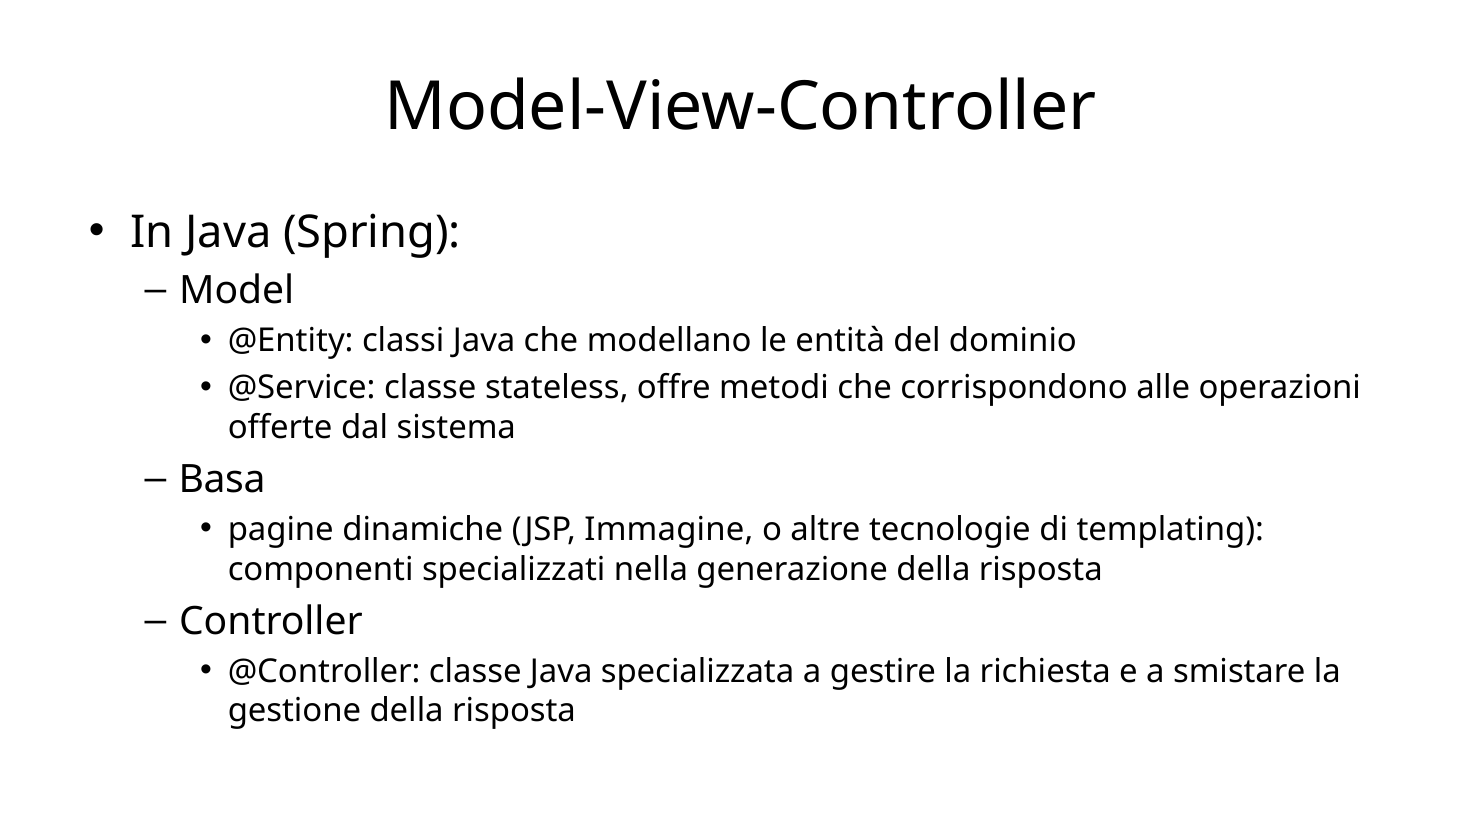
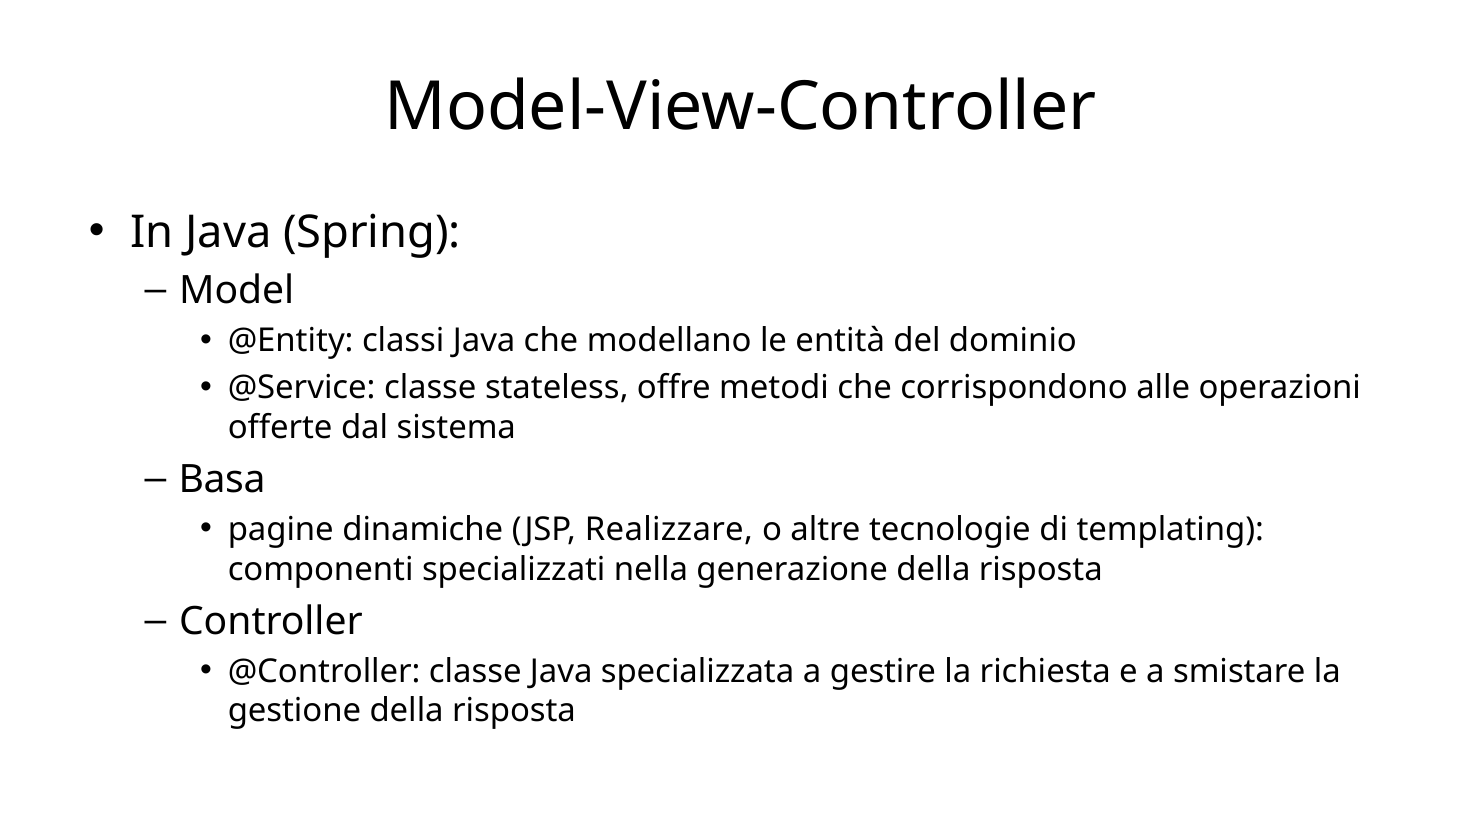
Immagine: Immagine -> Realizzare (669, 530)
